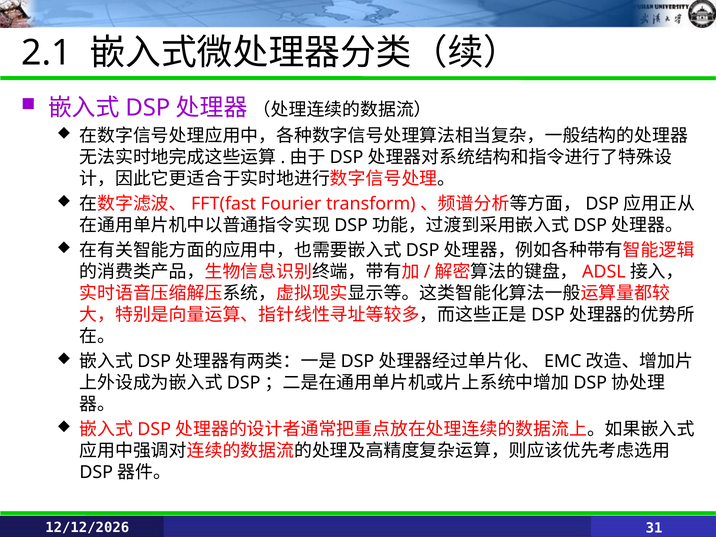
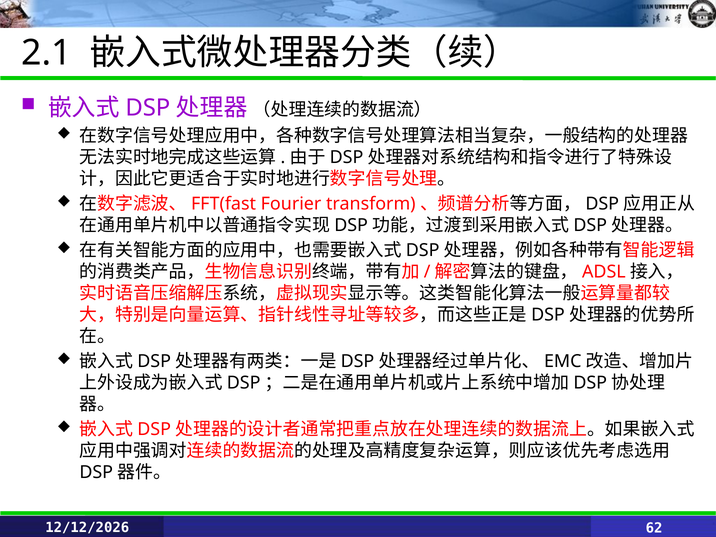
31: 31 -> 62 (654, 528)
